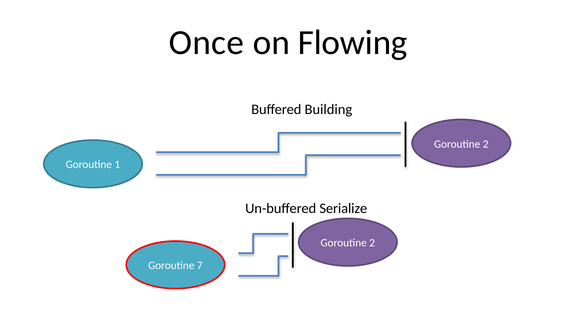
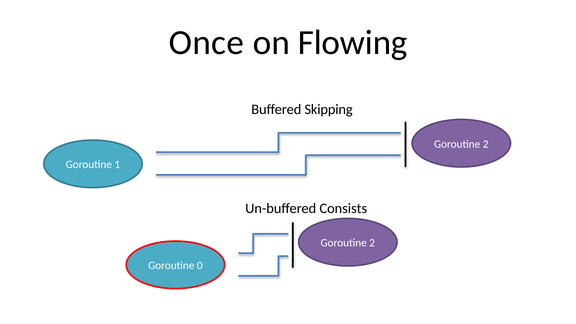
Building: Building -> Skipping (329, 109)
Serialize: Serialize -> Consists (343, 208)
7: 7 -> 0 (200, 266)
